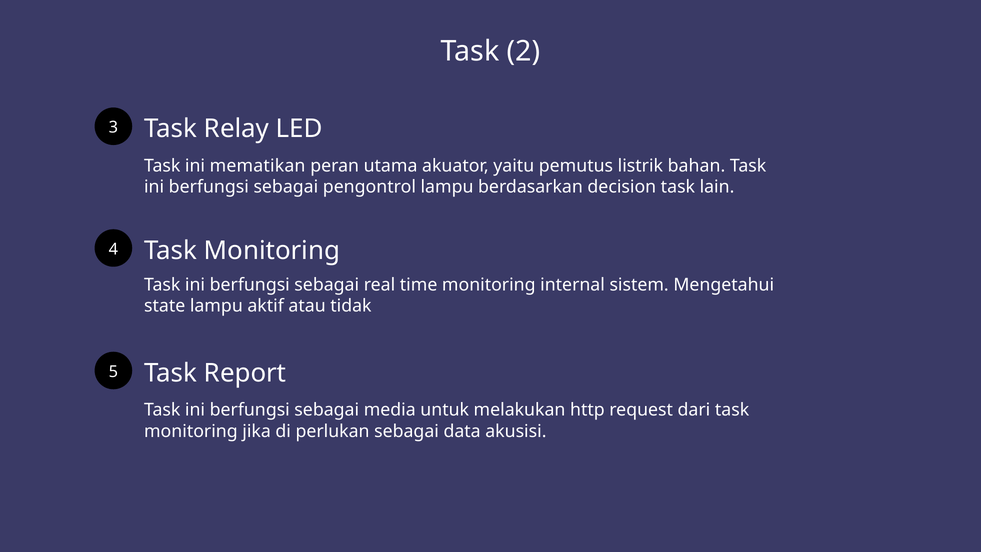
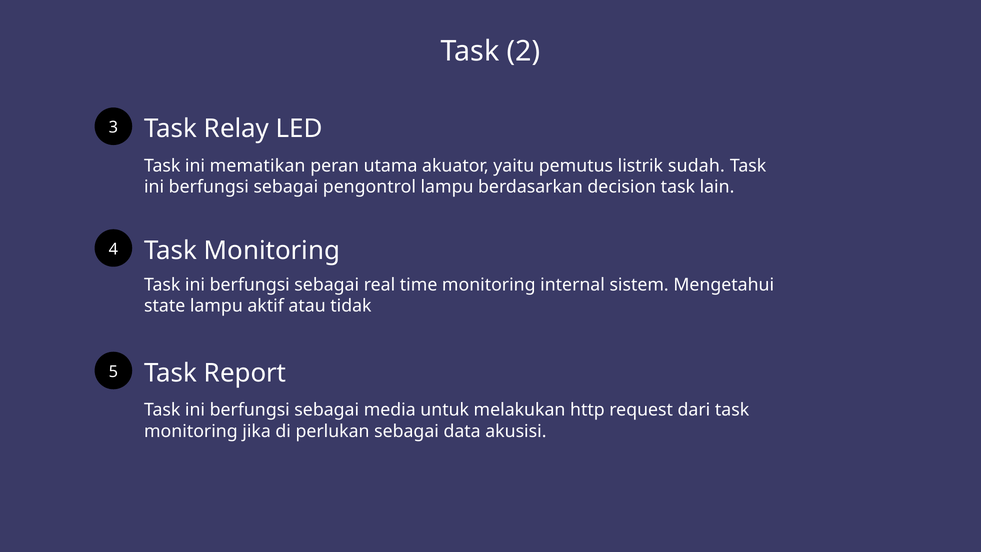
bahan: bahan -> sudah (696, 166)
